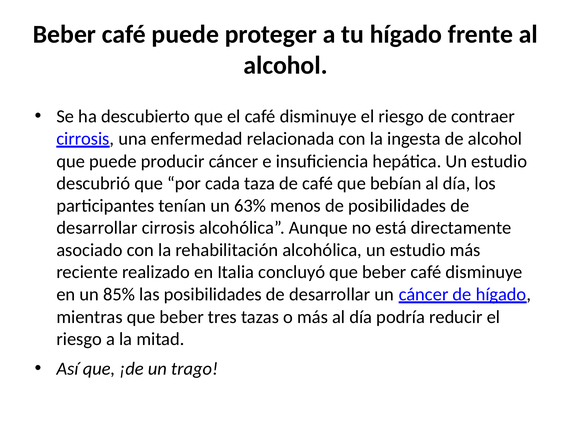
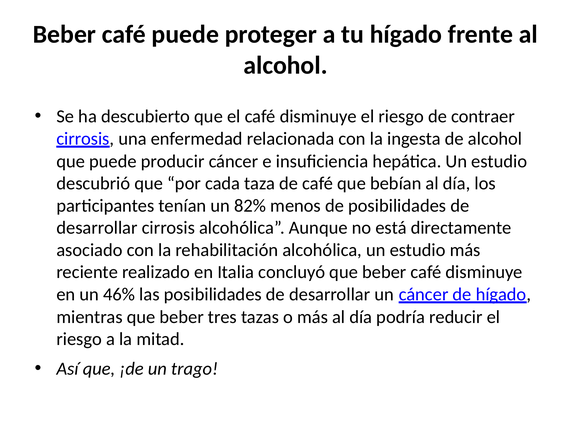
63%: 63% -> 82% (250, 206)
85%: 85% -> 46% (119, 295)
